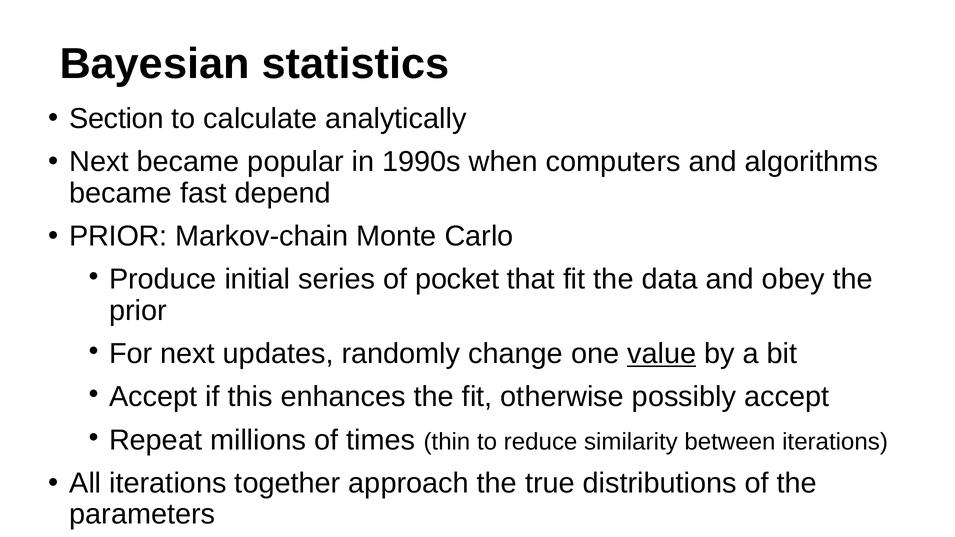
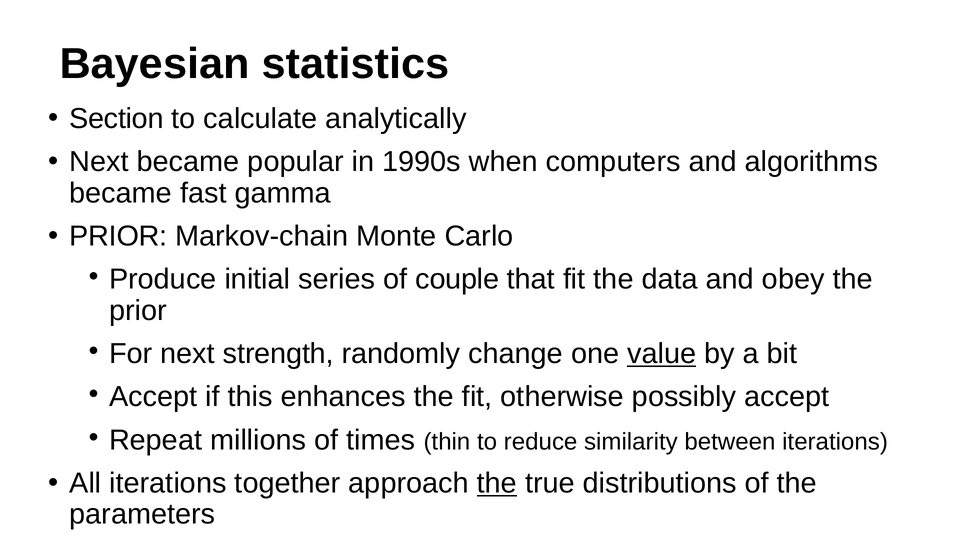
depend: depend -> gamma (283, 193)
pocket: pocket -> couple (457, 279)
updates: updates -> strength (278, 354)
the underline: none -> present (497, 483)
